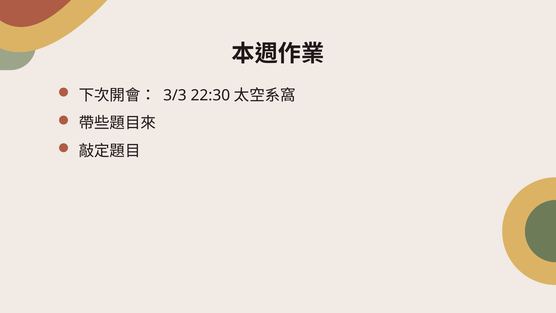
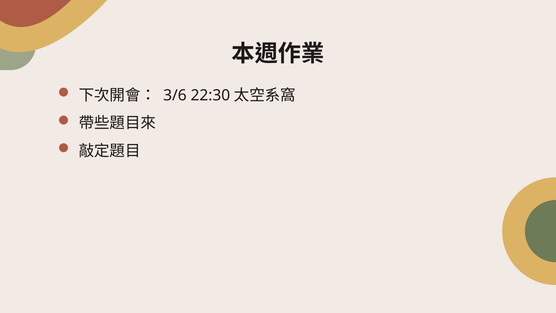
3/3: 3/3 -> 3/6 (175, 95)
